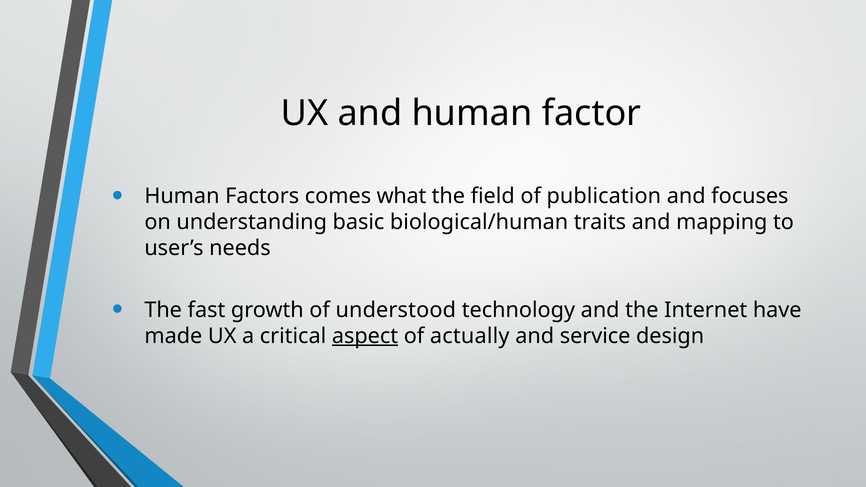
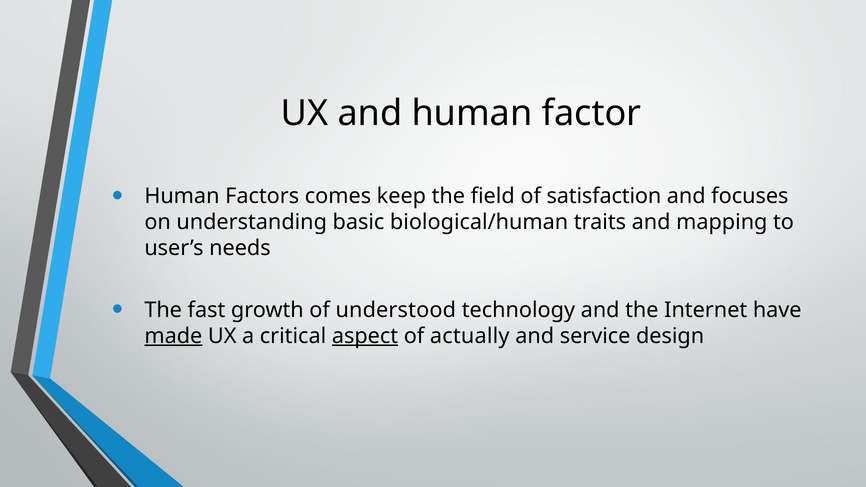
what: what -> keep (401, 196)
publication: publication -> satisfaction (604, 196)
made underline: none -> present (173, 336)
